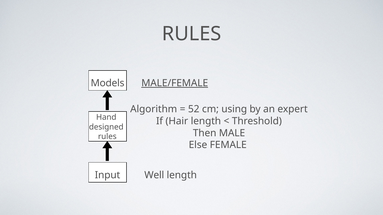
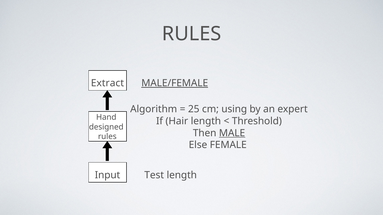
Models: Models -> Extract (107, 83)
52: 52 -> 25 (194, 109)
MALE underline: none -> present (232, 133)
Well: Well -> Test (154, 175)
